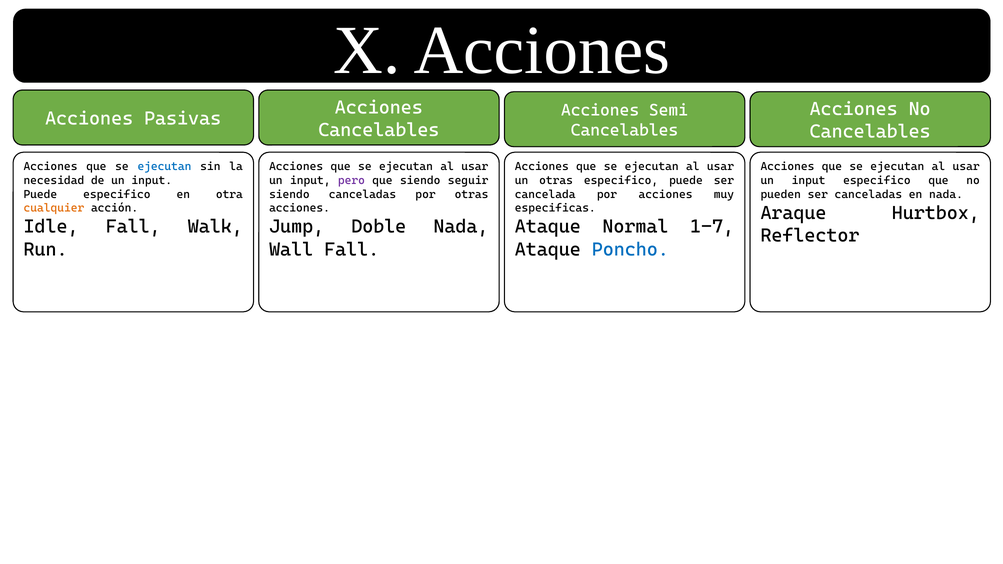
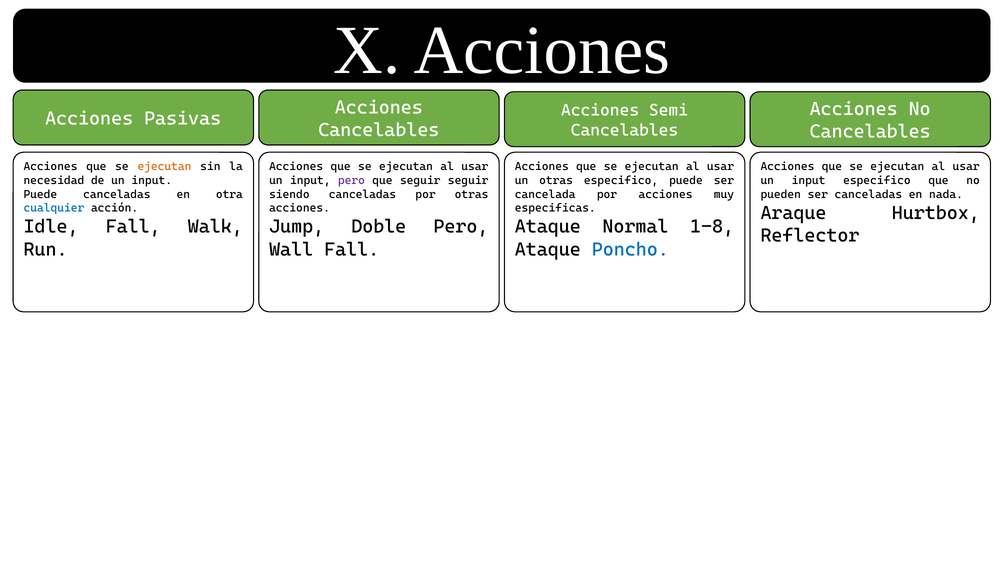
ejecutan colour: blue -> orange (164, 167)
que siendo: siendo -> seguir (420, 181)
Puede especifico: especifico -> canceladas (117, 194)
cualquier colour: orange -> blue (54, 208)
Doble Nada: Nada -> Pero (461, 227)
1-7: 1-7 -> 1-8 (712, 227)
